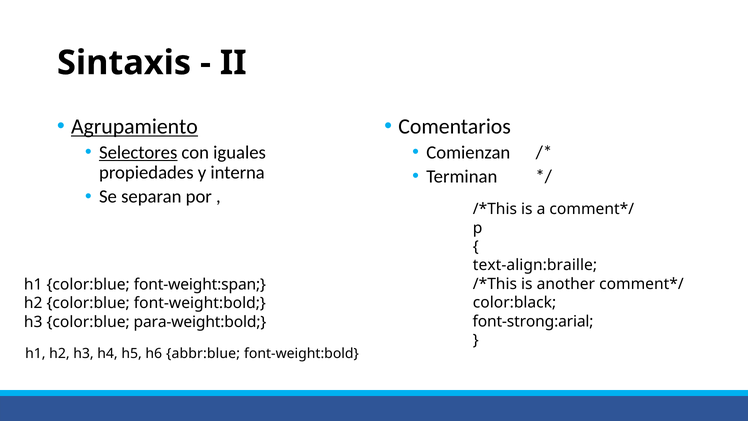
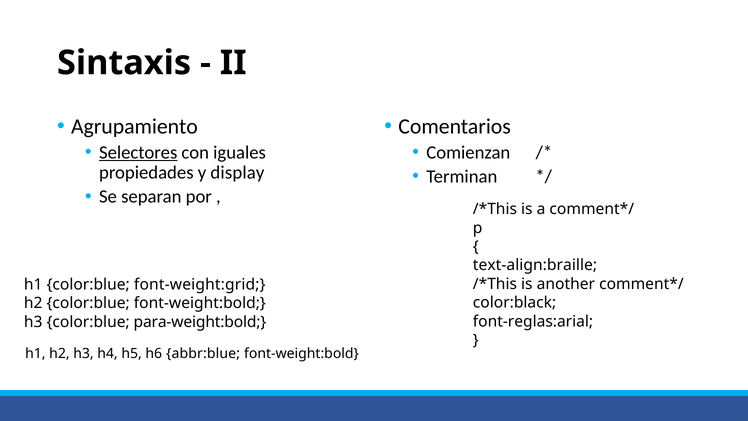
Agrupamiento underline: present -> none (134, 126)
interna: interna -> display (237, 172)
font-weight:span: font-weight:span -> font-weight:grid (200, 284)
font-strong:arial: font-strong:arial -> font-reglas:arial (533, 321)
